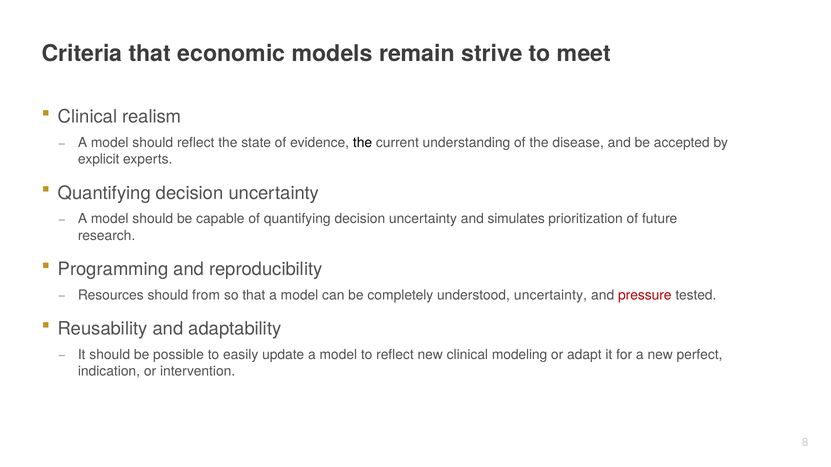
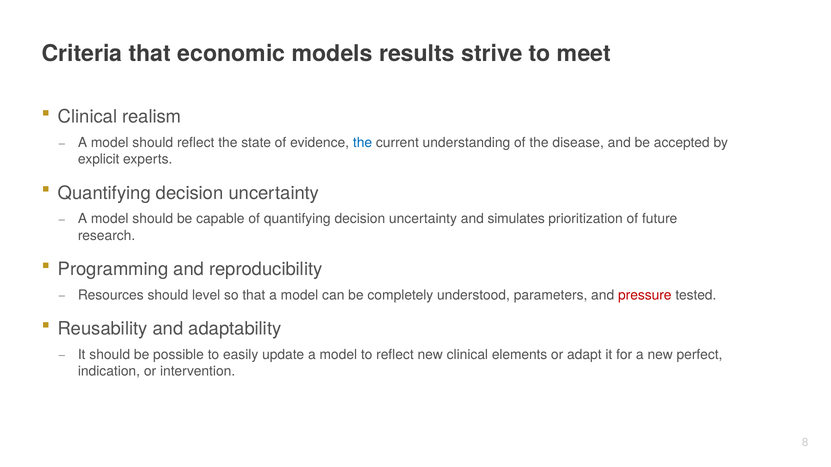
remain: remain -> results (417, 54)
the colour: black -> blue (363, 143)
from: from -> level (206, 295)
understood uncertainty: uncertainty -> parameters (551, 295)
modeling: modeling -> elements (520, 355)
